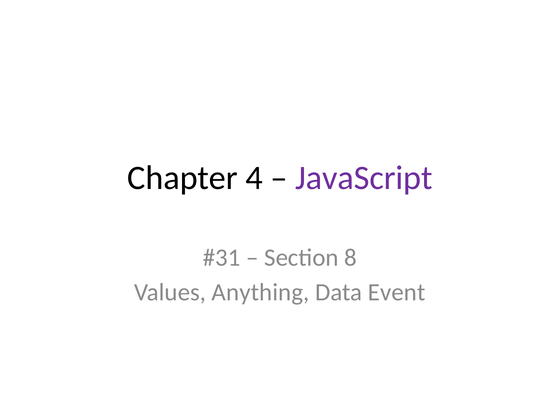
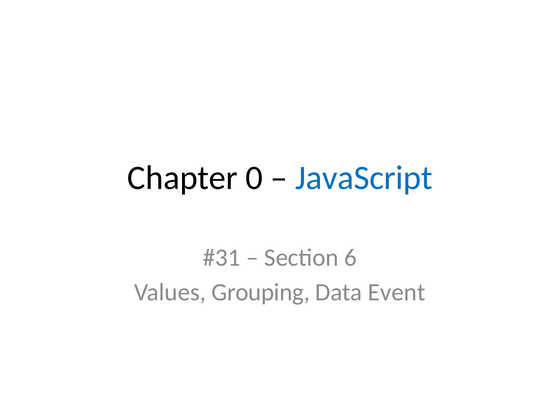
4: 4 -> 0 (254, 178)
JavaScript colour: purple -> blue (364, 178)
8: 8 -> 6 (350, 257)
Anything: Anything -> Grouping (261, 292)
